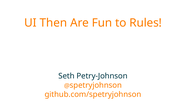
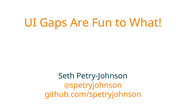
Then: Then -> Gaps (53, 23)
Rules: Rules -> What (146, 23)
